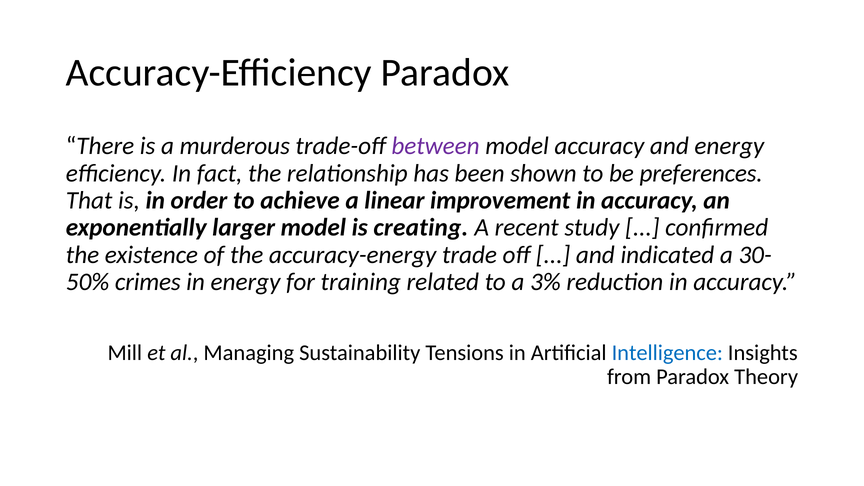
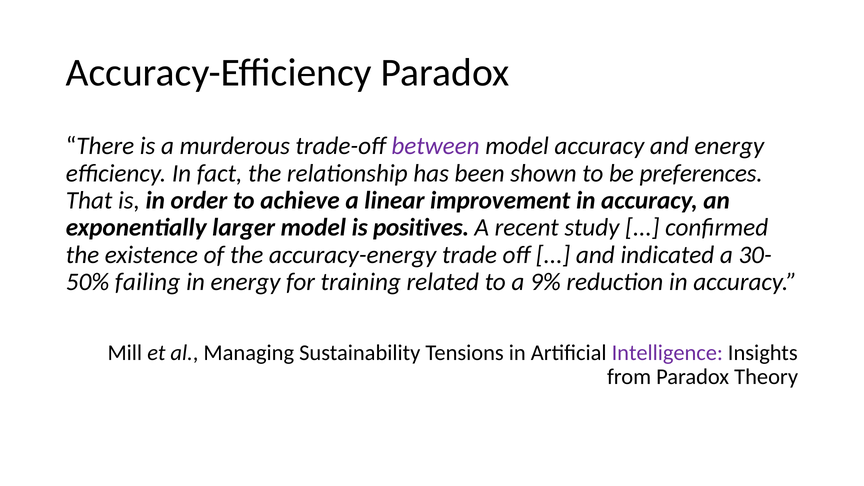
creating: creating -> positives (421, 228)
crimes: crimes -> failing (148, 282)
3%: 3% -> 9% (545, 282)
Intelligence colour: blue -> purple (667, 353)
